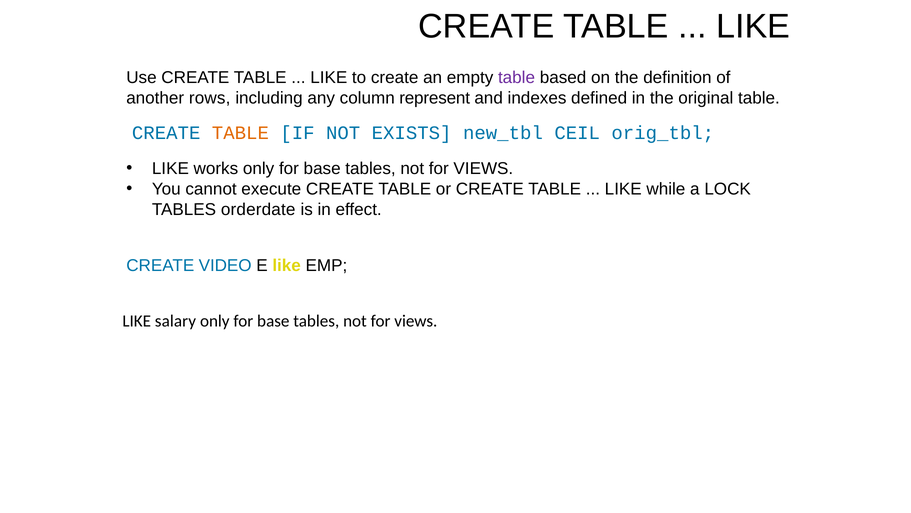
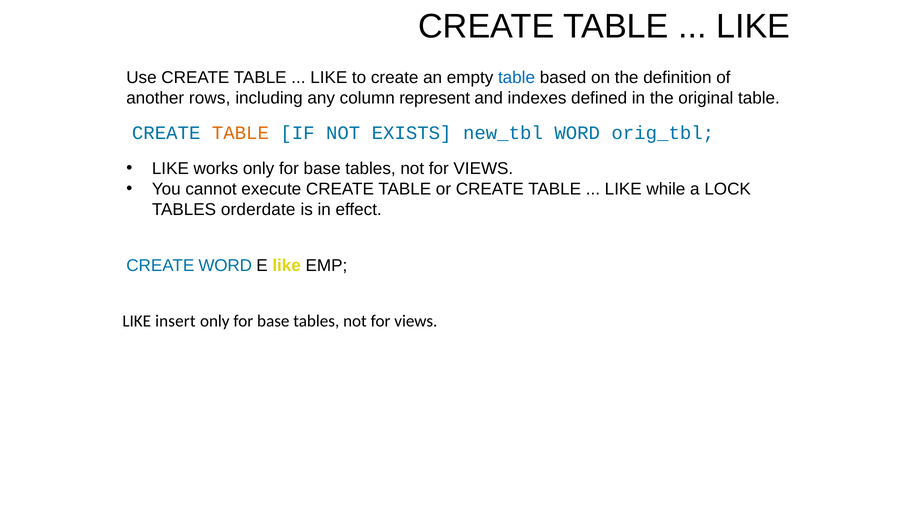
table colour: purple -> blue (517, 77)
new_tbl CEIL: CEIL -> WORD (577, 133)
CREATE VIDEO: VIDEO -> WORD (225, 265)
salary: salary -> insert (175, 321)
